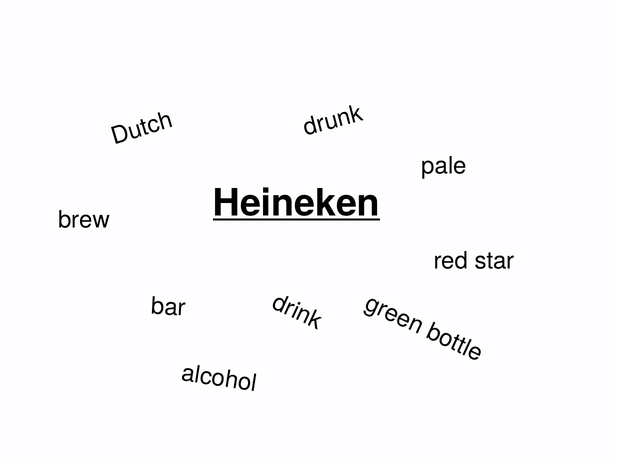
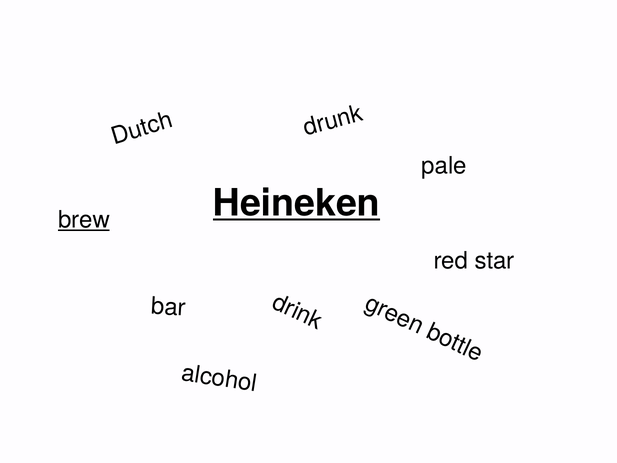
brew underline: none -> present (84, 220)
